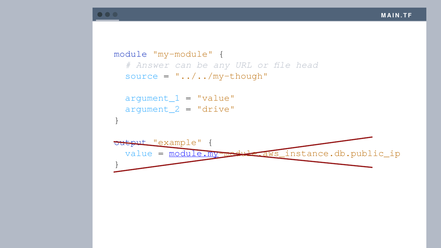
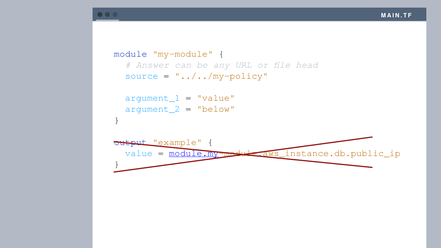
../../my-though: ../../my-though -> ../../my-policy (221, 76)
drive: drive -> below (216, 109)
